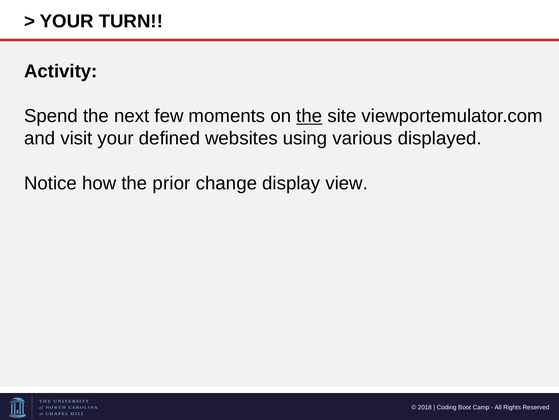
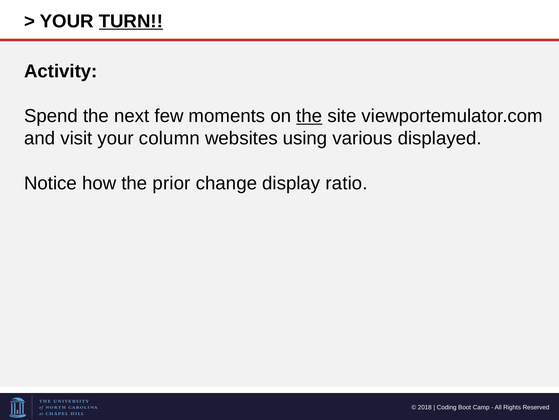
TURN underline: none -> present (131, 21)
defined: defined -> column (169, 138)
view: view -> ratio (347, 183)
